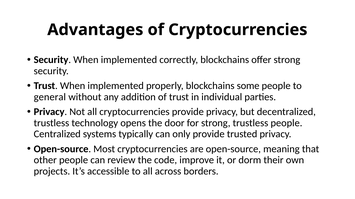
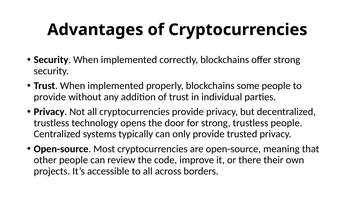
general: general -> provide (50, 97)
dorm: dorm -> there (250, 161)
